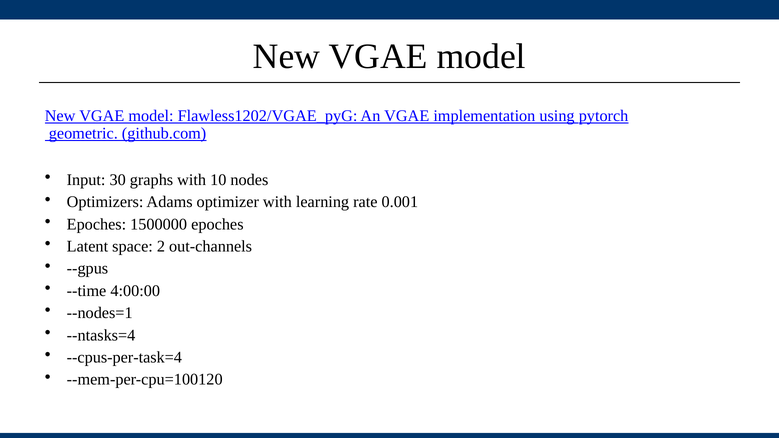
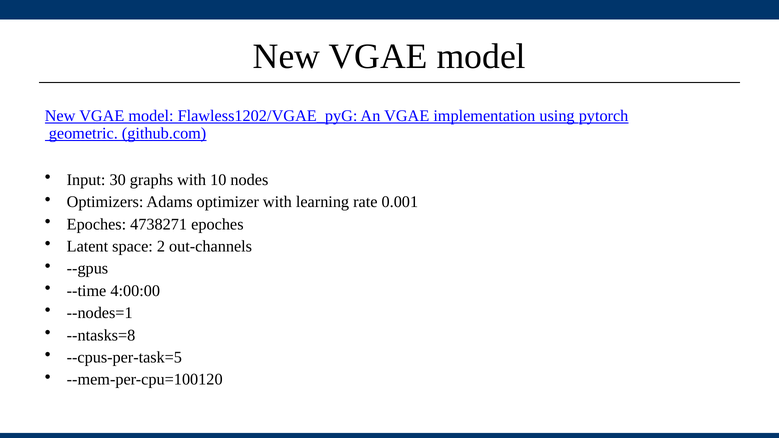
1500000: 1500000 -> 4738271 (159, 224)
--ntasks=4: --ntasks=4 -> --ntasks=8 (101, 335)
--cpus-per-task=4: --cpus-per-task=4 -> --cpus-per-task=5 (124, 357)
